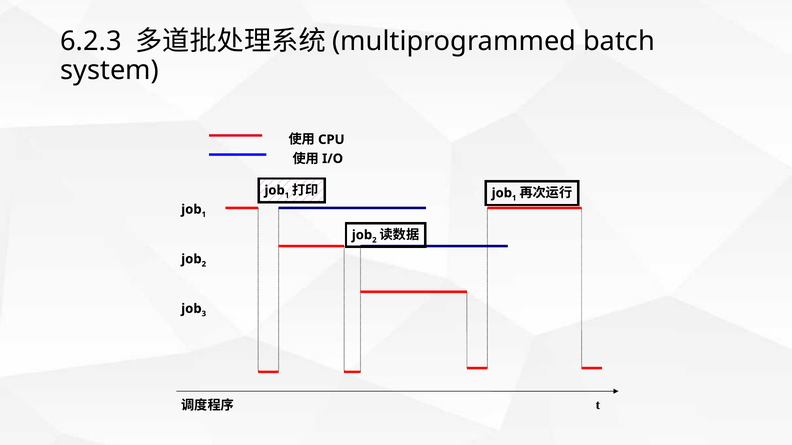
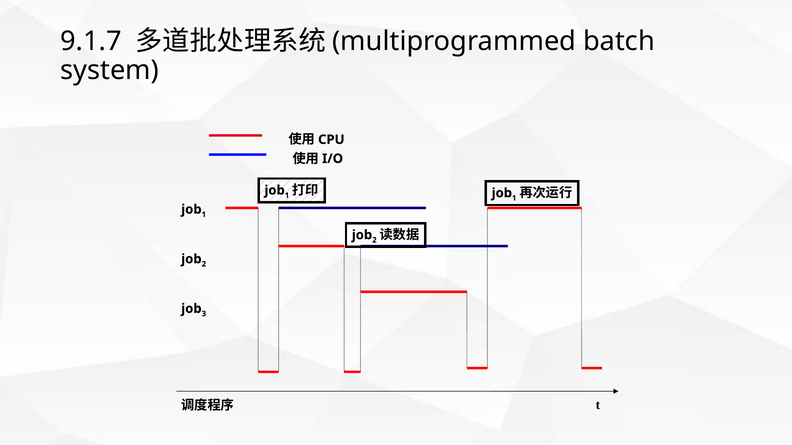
6.2.3: 6.2.3 -> 9.1.7 (91, 41)
